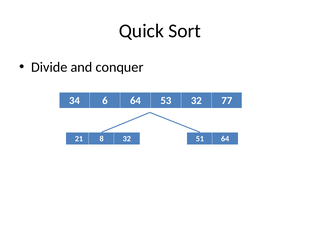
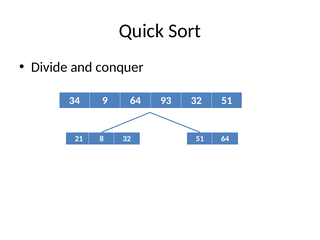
6: 6 -> 9 (105, 100)
53: 53 -> 93 (166, 100)
77: 77 -> 51 (227, 100)
